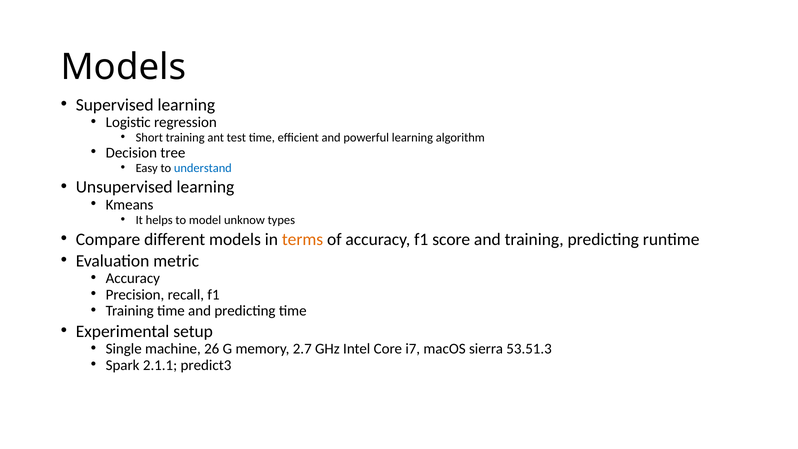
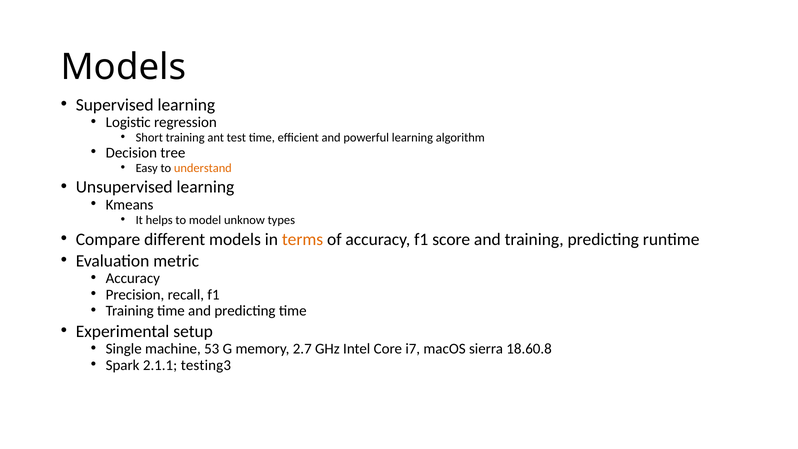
understand colour: blue -> orange (203, 168)
26: 26 -> 53 (212, 349)
53.51.3: 53.51.3 -> 18.60.8 (529, 349)
predict3: predict3 -> testing3 (206, 365)
